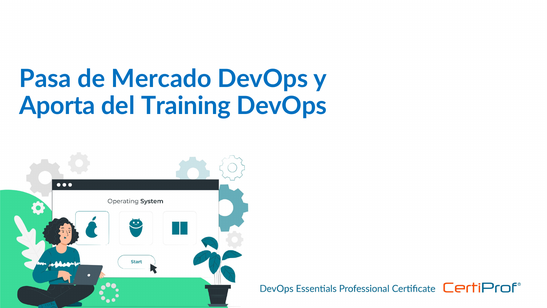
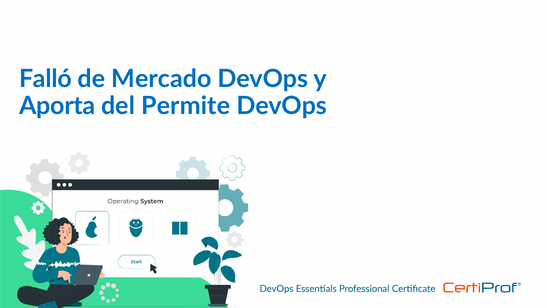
Pasa: Pasa -> Falló (45, 79)
Training: Training -> Permite (186, 106)
